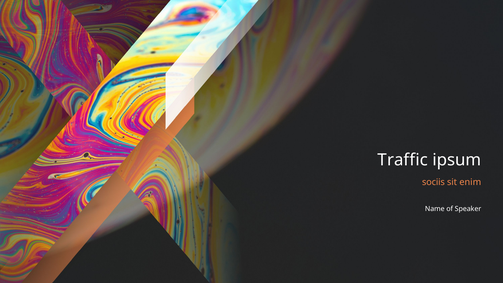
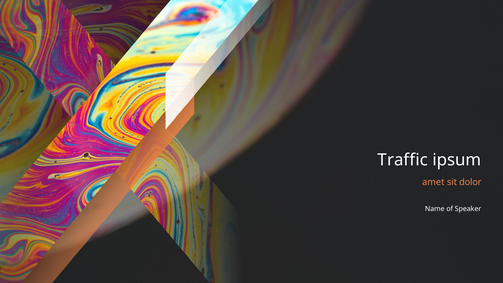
sociis: sociis -> amet (433, 182)
enim: enim -> dolor (470, 182)
